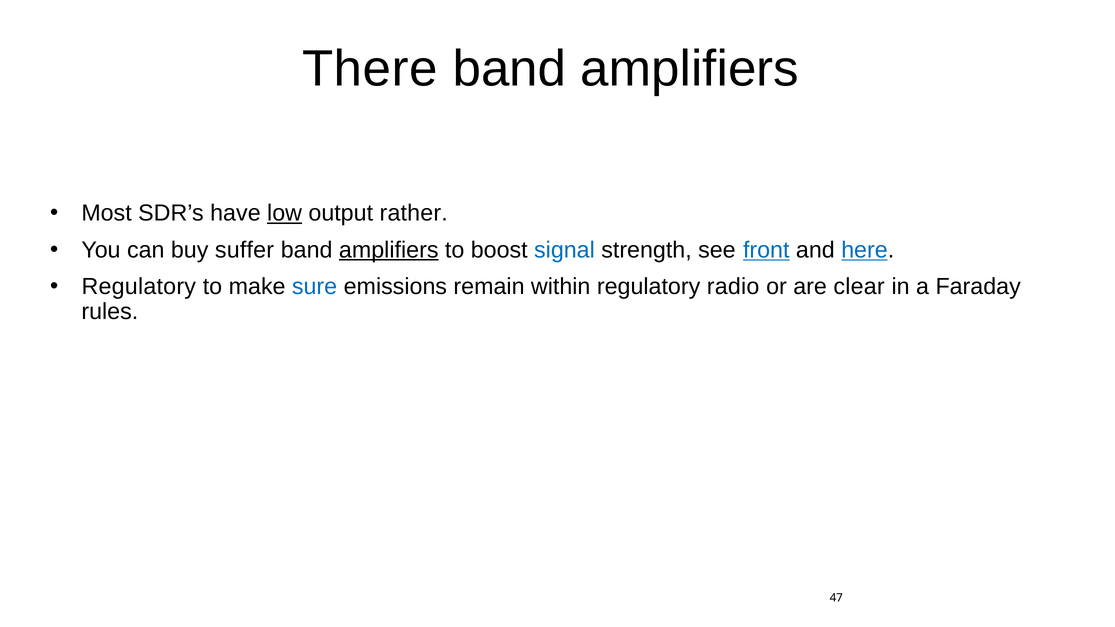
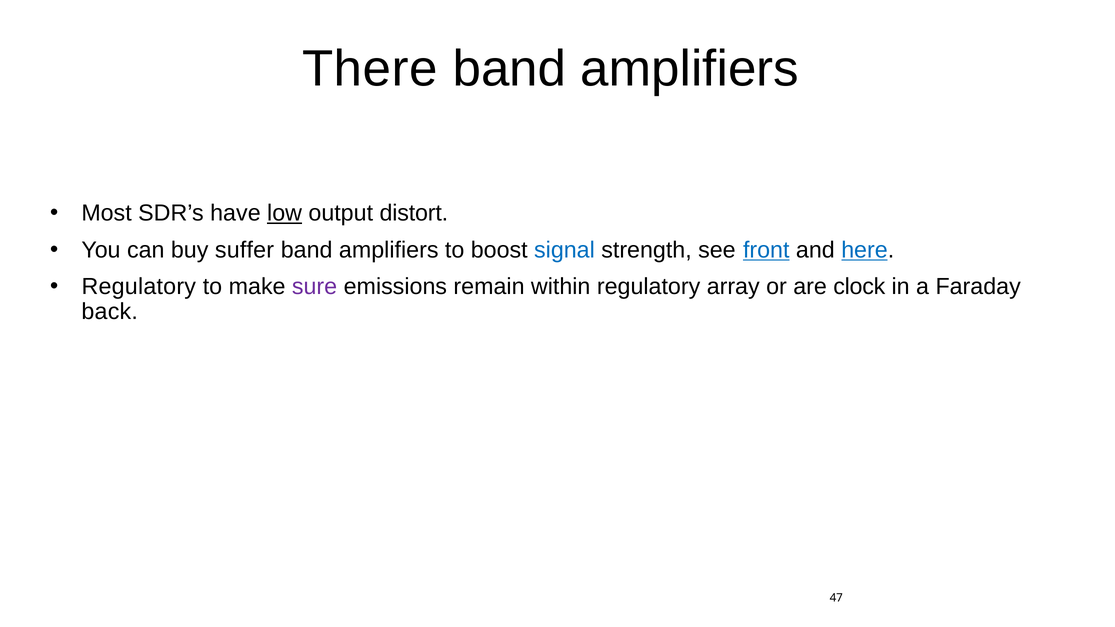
rather: rather -> distort (414, 213)
amplifiers underline: present -> none (389, 250)
sure colour: blue -> purple (315, 287)
radio: radio -> array (733, 287)
clear: clear -> clock (859, 287)
rules: rules -> back (110, 312)
